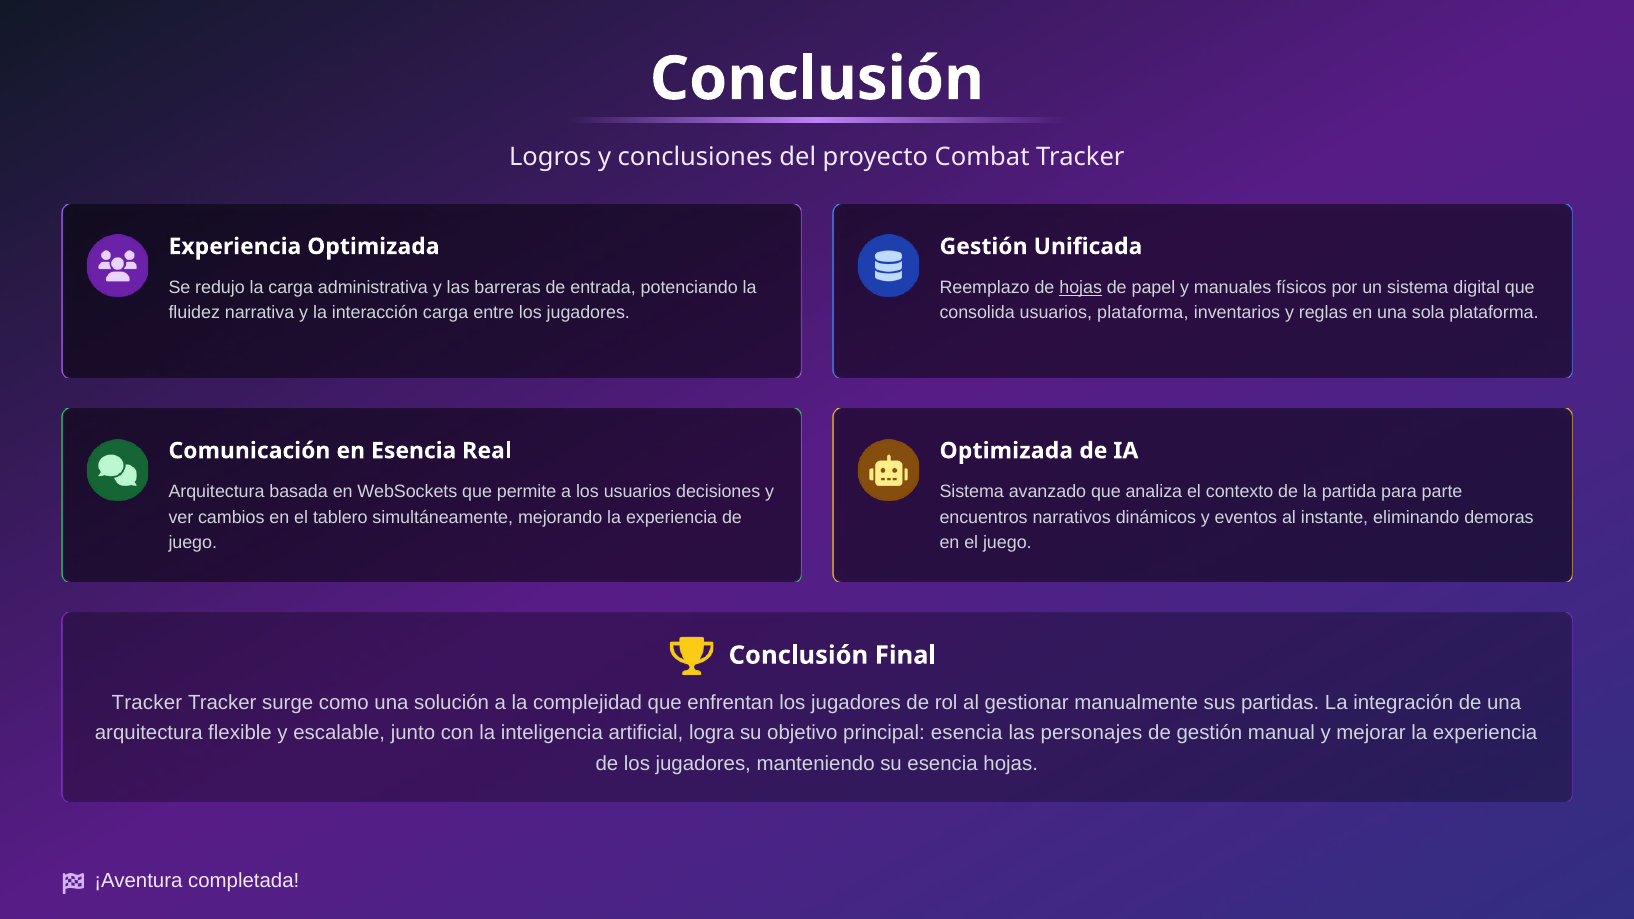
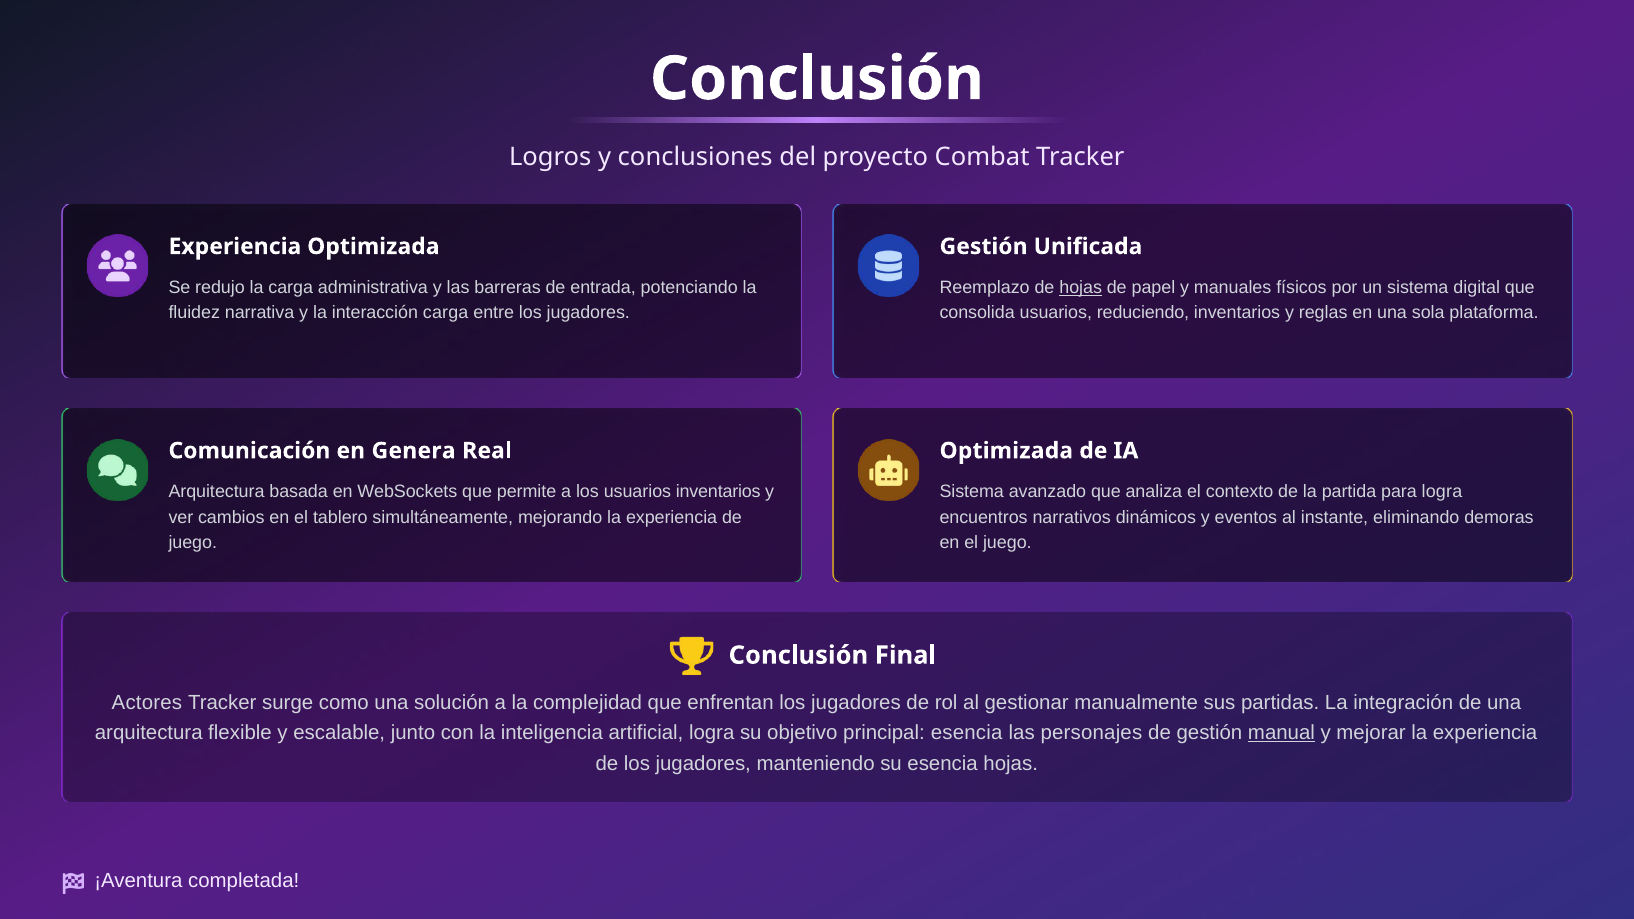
usuarios plataforma: plataforma -> reduciendo (1143, 313)
en Esencia: Esencia -> Genera (414, 451)
usuarios decisiones: decisiones -> inventarios (718, 492)
para parte: parte -> logra (1442, 492)
Tracker: Tracker -> Actores (147, 702)
manual underline: none -> present (1281, 733)
